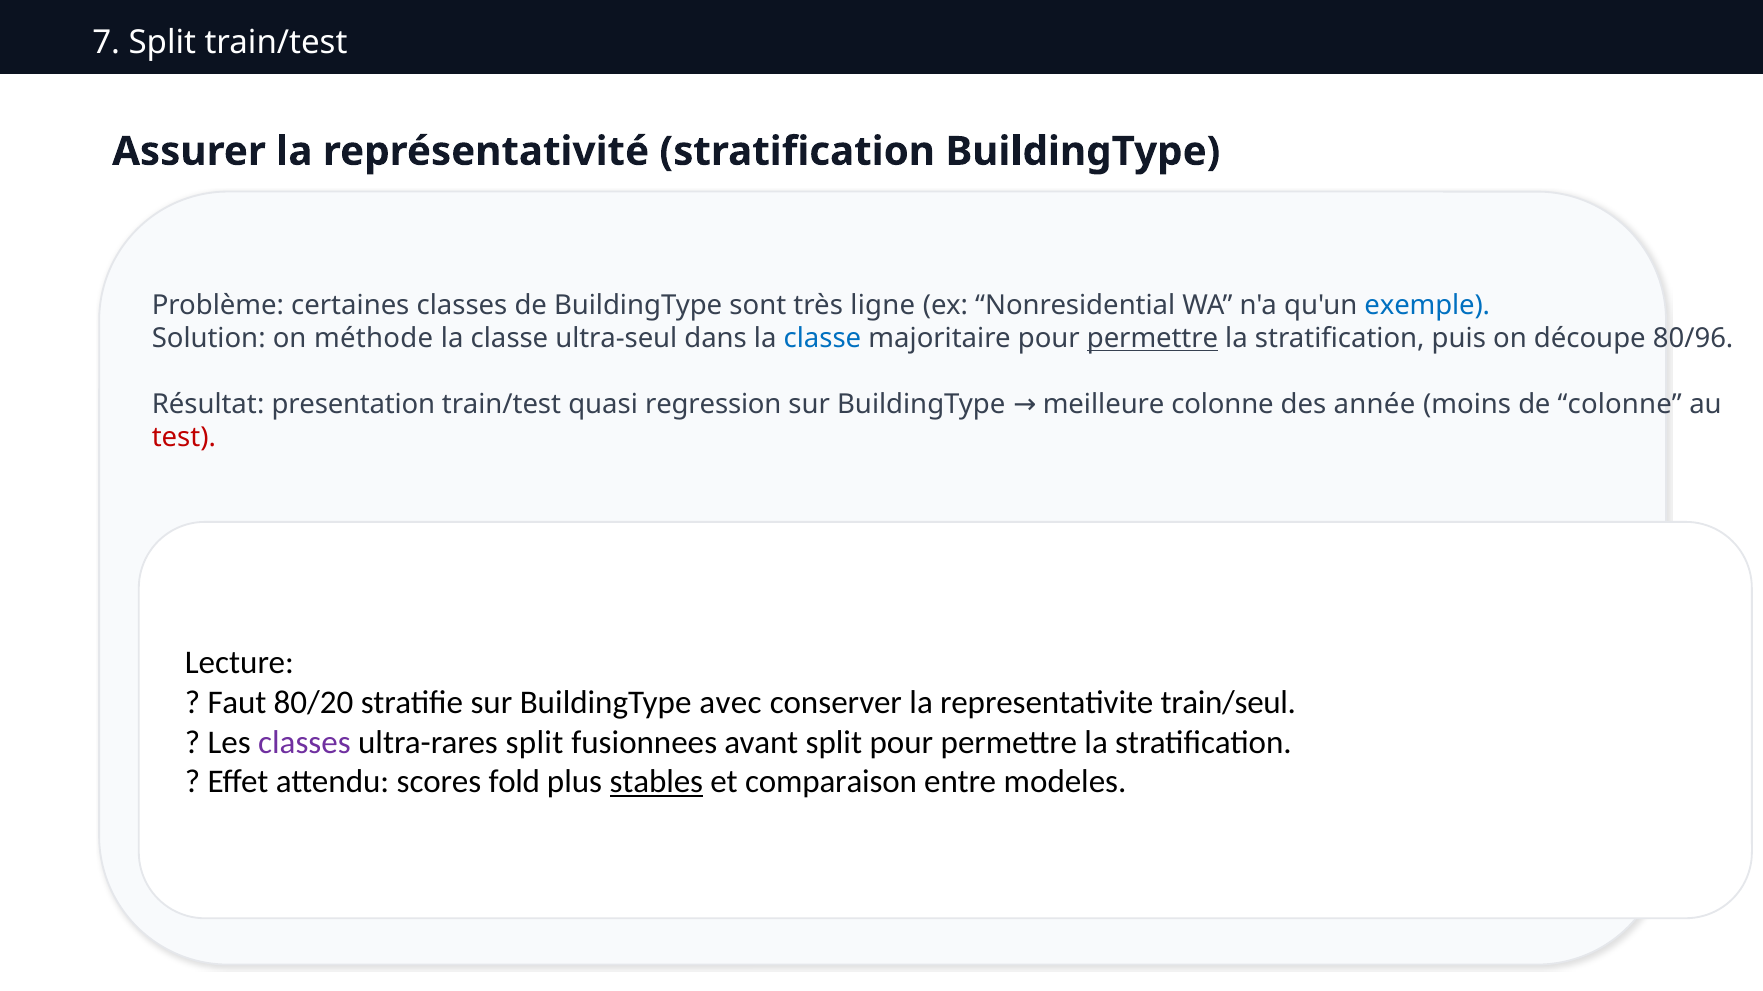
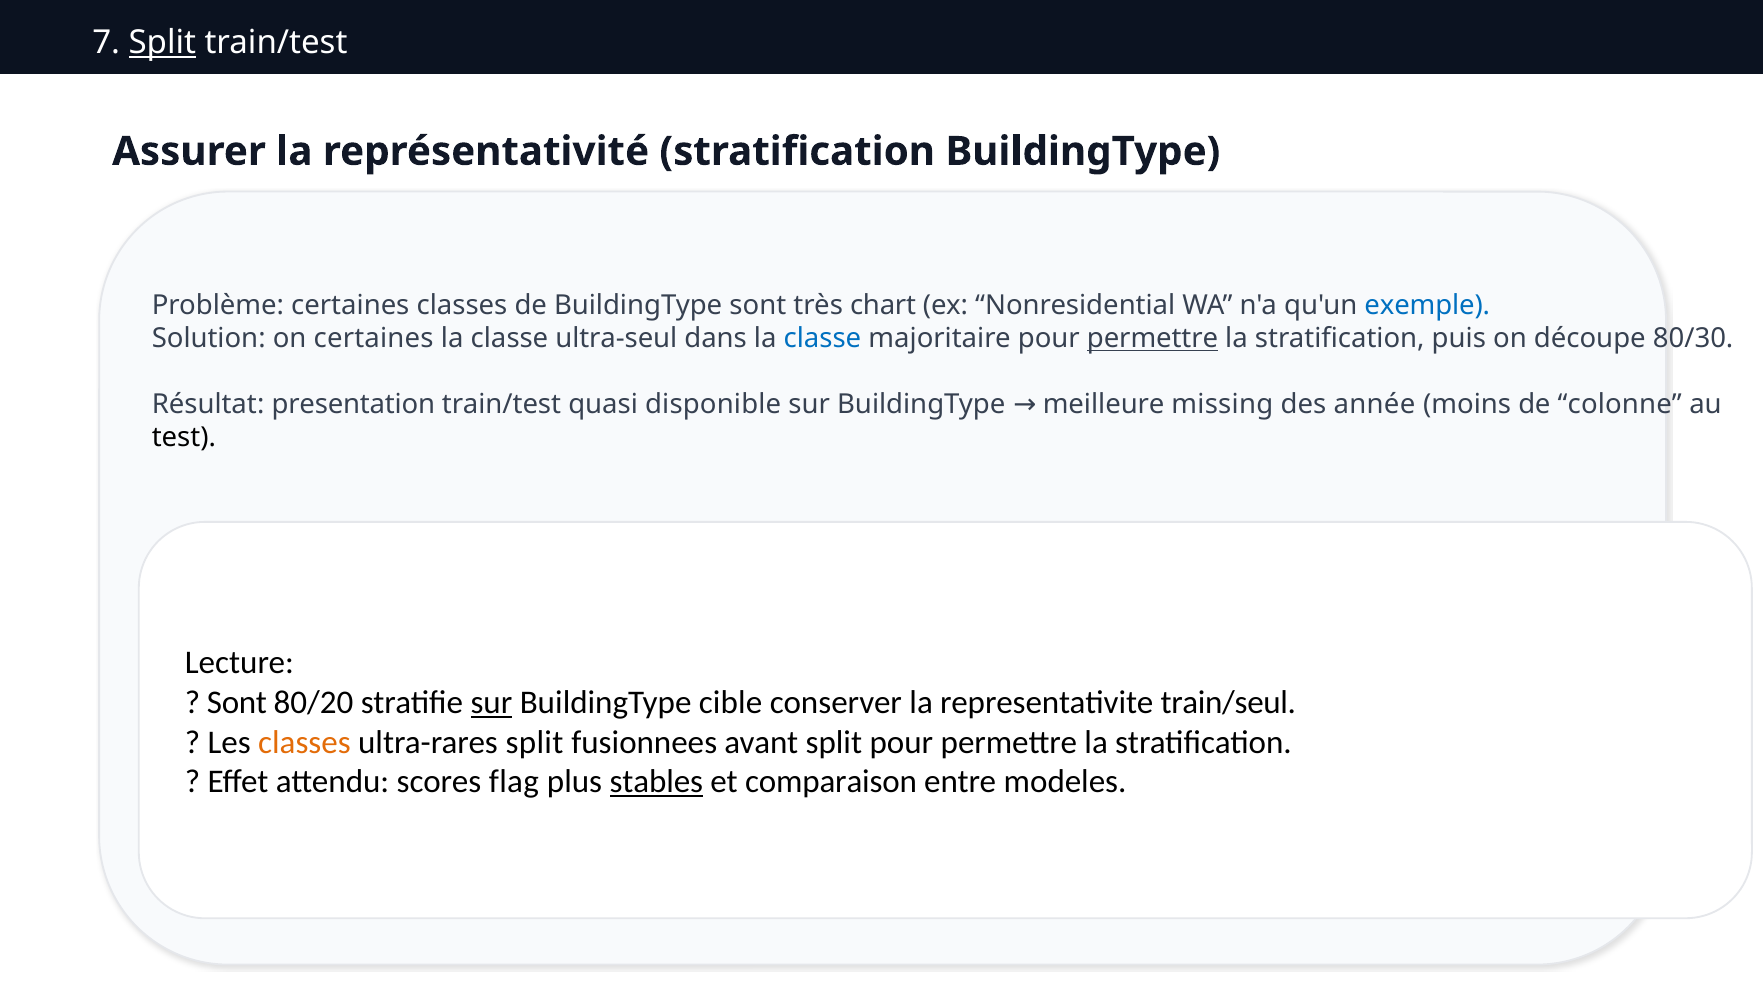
Split underline: none -> present (162, 43)
ligne: ligne -> chart (883, 306)
on méthode: méthode -> certaines (374, 339)
80/96: 80/96 -> 80/30 (1693, 339)
regression: regression -> disponible (713, 405)
meilleure colonne: colonne -> missing (1222, 405)
test colour: red -> black (184, 438)
Faut: Faut -> Sont (237, 703)
sur underline: none -> present (491, 703)
avec: avec -> cible (731, 703)
classes colour: purple -> orange (304, 743)
fold: fold -> flag (514, 782)
